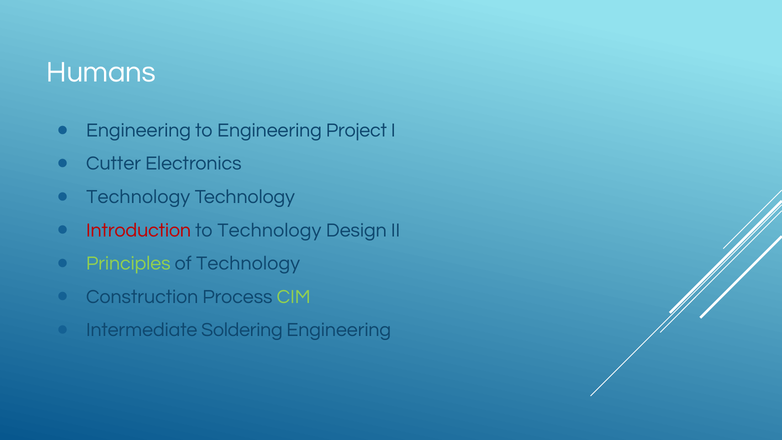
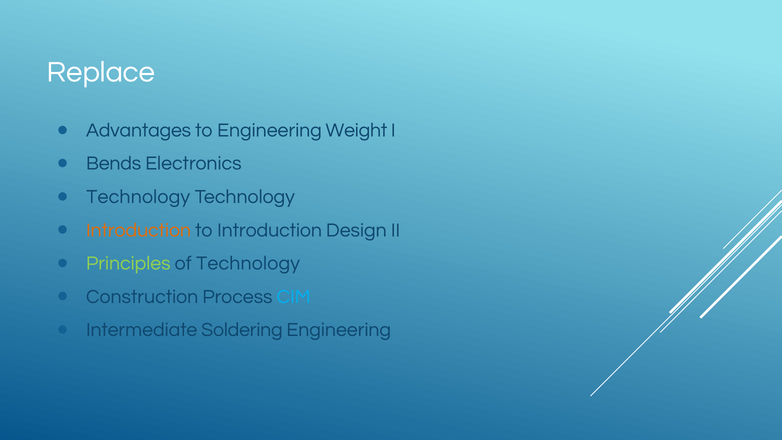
Humans: Humans -> Replace (101, 72)
Engineering: Engineering -> Advantages (139, 130)
Project: Project -> Weight (356, 130)
Cutter: Cutter -> Bends (114, 163)
Introduction colour: red -> orange (139, 230)
to Technology: Technology -> Introduction (270, 230)
CIM colour: light green -> light blue (294, 296)
